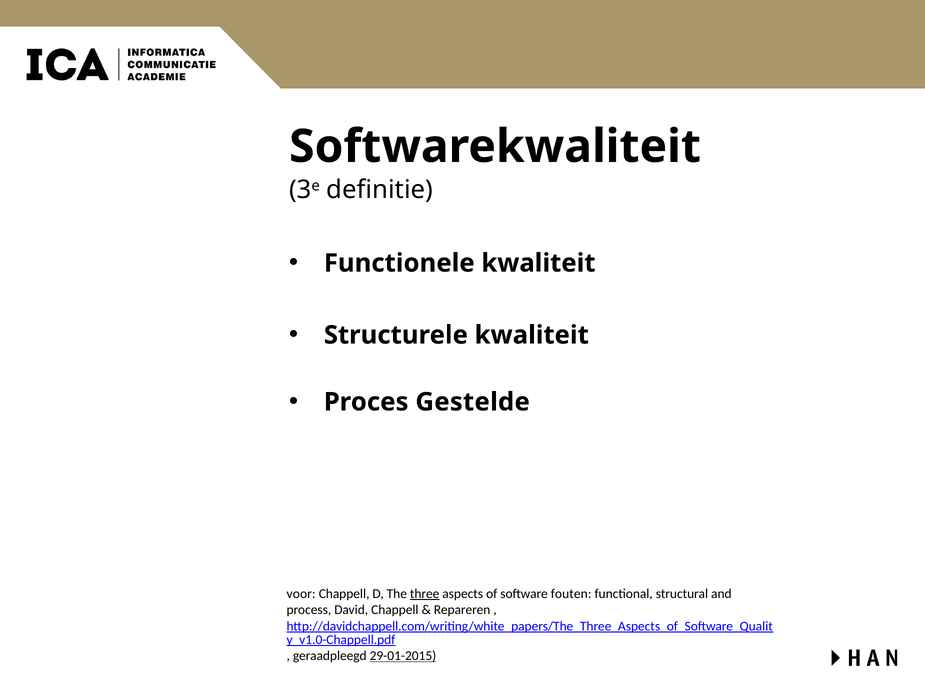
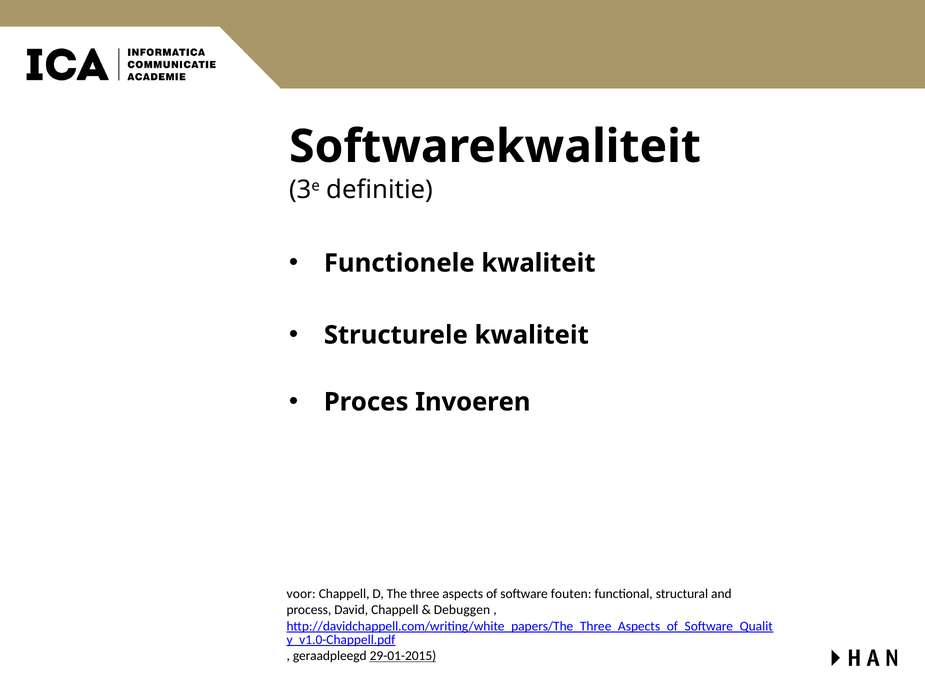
Gestelde: Gestelde -> Invoeren (473, 402)
three underline: present -> none (425, 594)
Repareren: Repareren -> Debuggen (462, 610)
